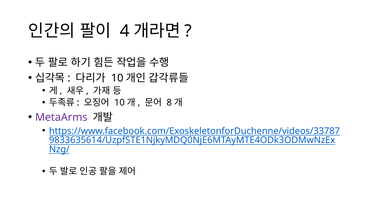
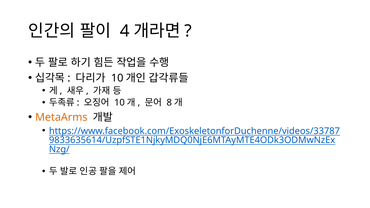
MetaArms colour: purple -> orange (61, 117)
